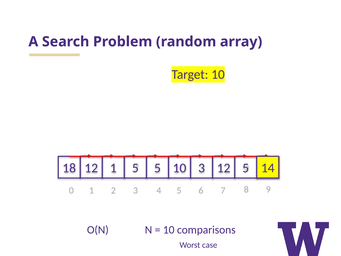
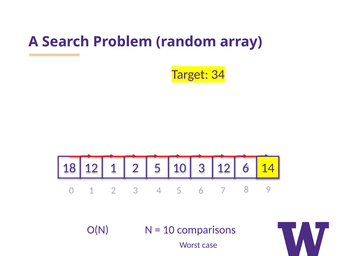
Target 10: 10 -> 34 (218, 74)
12 1 5: 5 -> 2 (135, 168)
12 5: 5 -> 6 (246, 168)
